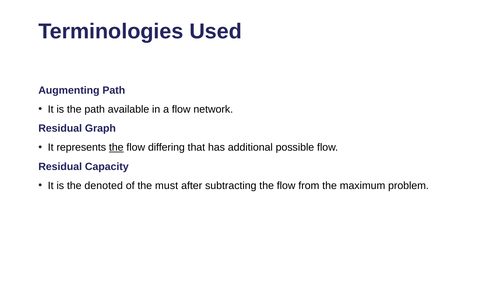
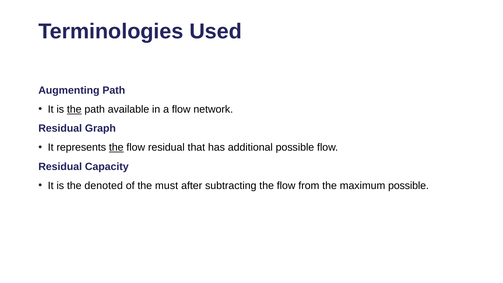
the underline: none -> present (74, 109)
differing: differing -> residual (166, 147)
maximum problem: problem -> possible (409, 186)
